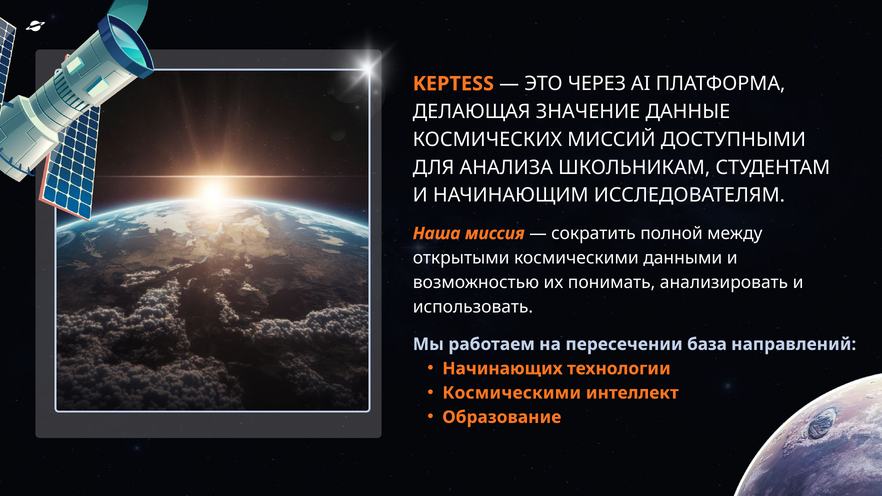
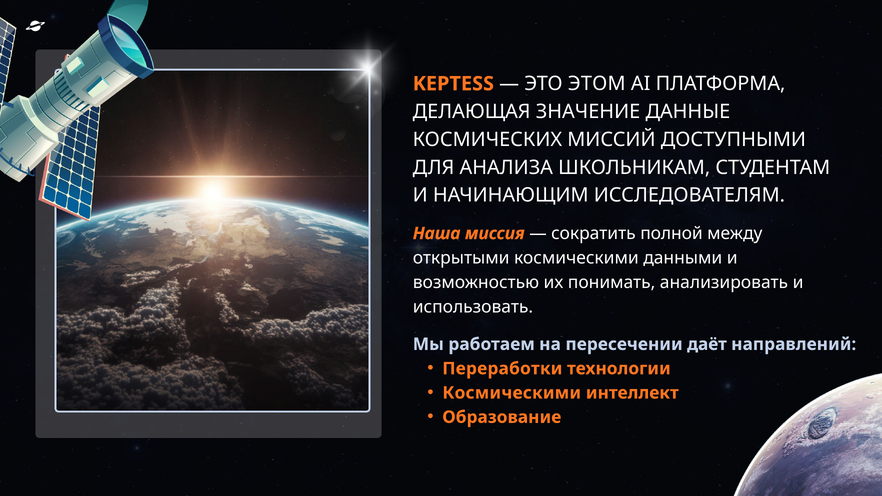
ЧЕРЕЗ: ЧЕРЕЗ -> ЭТОМ (597, 84)
база: база -> даёт (707, 344)
Начинающих: Начинающих -> Переработки (502, 369)
